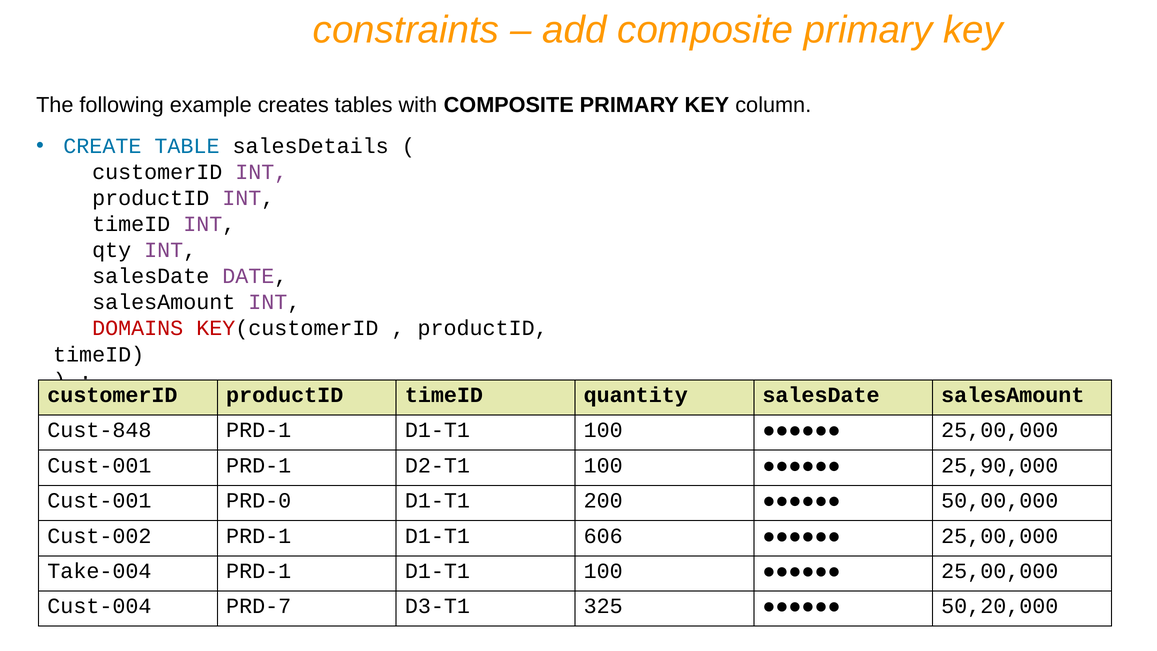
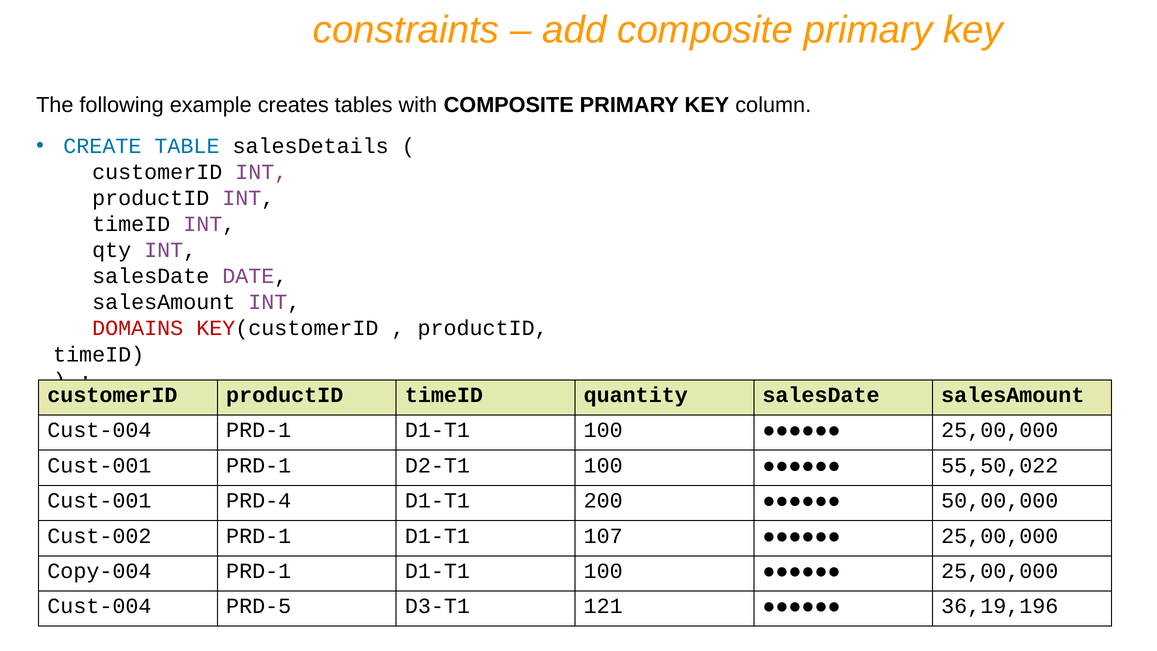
Cust-848: Cust-848 -> Cust-004 (99, 430)
25,90,000: 25,90,000 -> 55,50,022 (1000, 465)
PRD-0: PRD-0 -> PRD-4 (259, 501)
606: 606 -> 107 (603, 536)
Take-004: Take-004 -> Copy-004 (99, 571)
PRD-7: PRD-7 -> PRD-5 (259, 606)
325: 325 -> 121 (603, 606)
50,20,000: 50,20,000 -> 36,19,196 (1000, 606)
